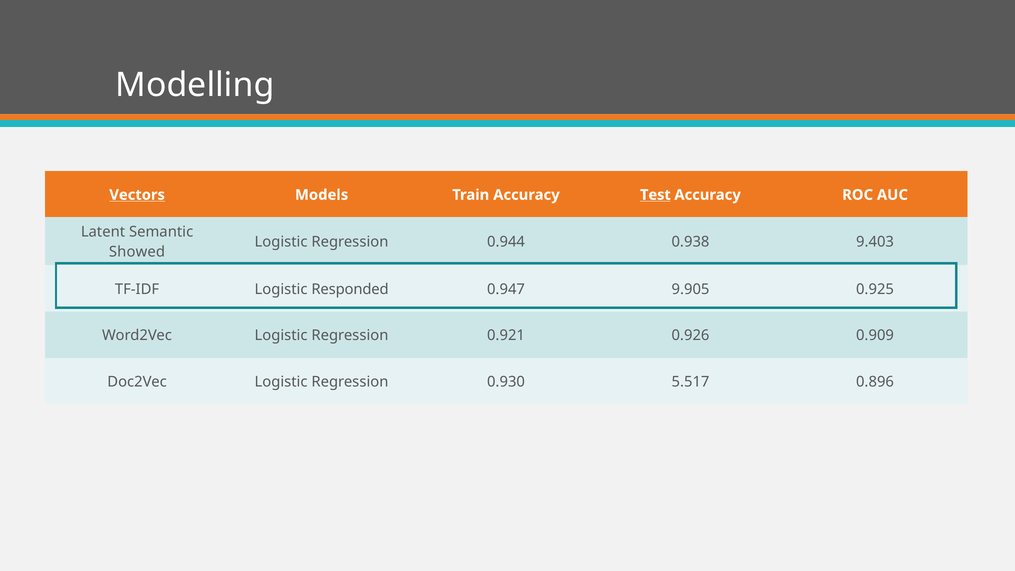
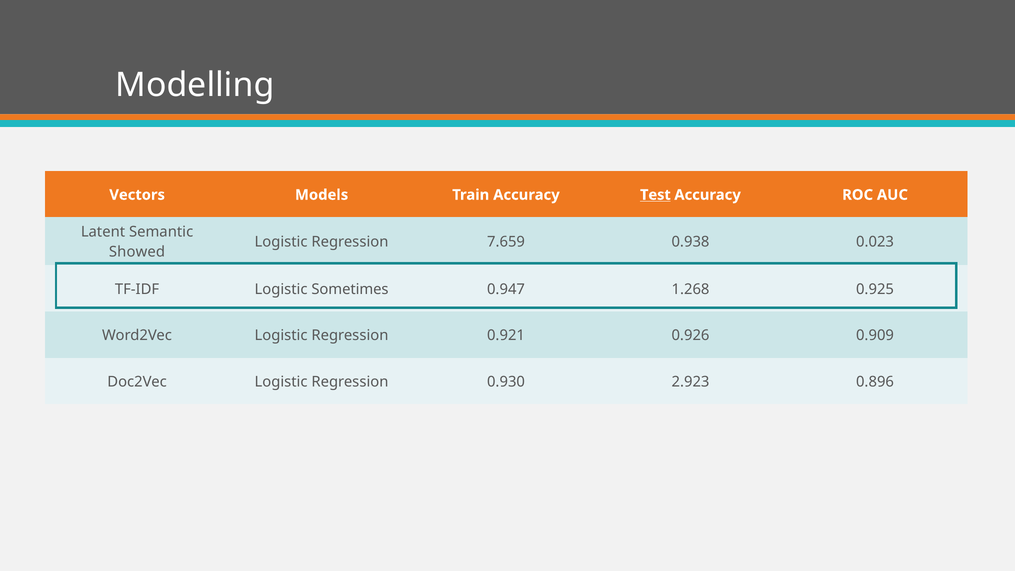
Vectors underline: present -> none (137, 195)
0.944: 0.944 -> 7.659 (506, 242)
9.403: 9.403 -> 0.023 (875, 242)
Responded: Responded -> Sometimes (350, 289)
9.905: 9.905 -> 1.268 (691, 289)
5.517: 5.517 -> 2.923 (691, 382)
